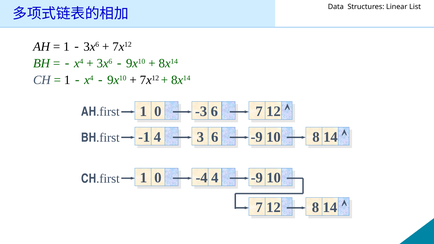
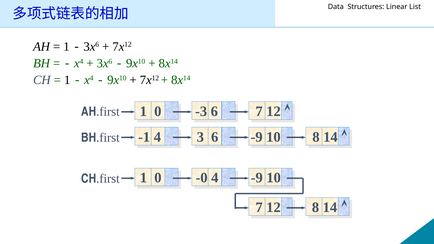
-4: -4 -> -0 (202, 178)
